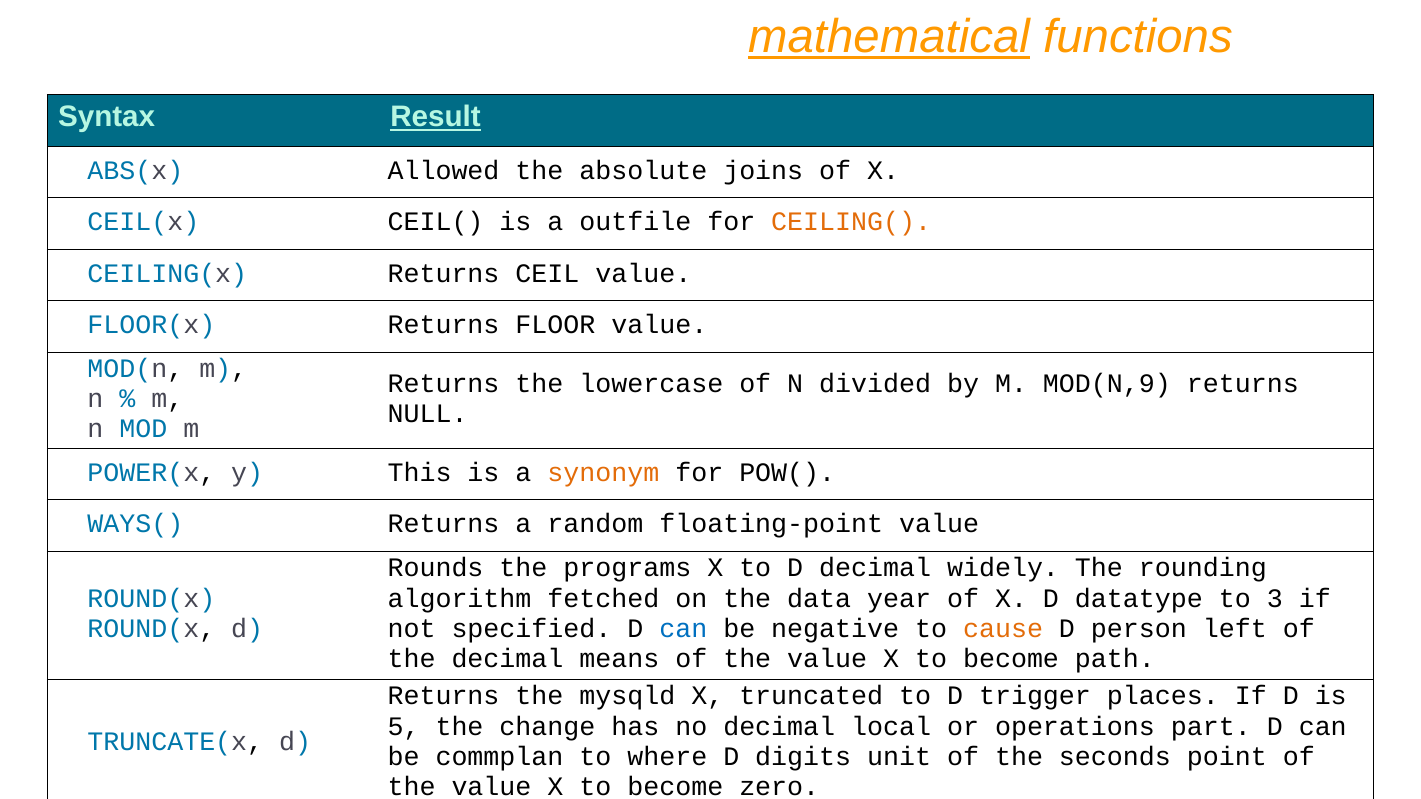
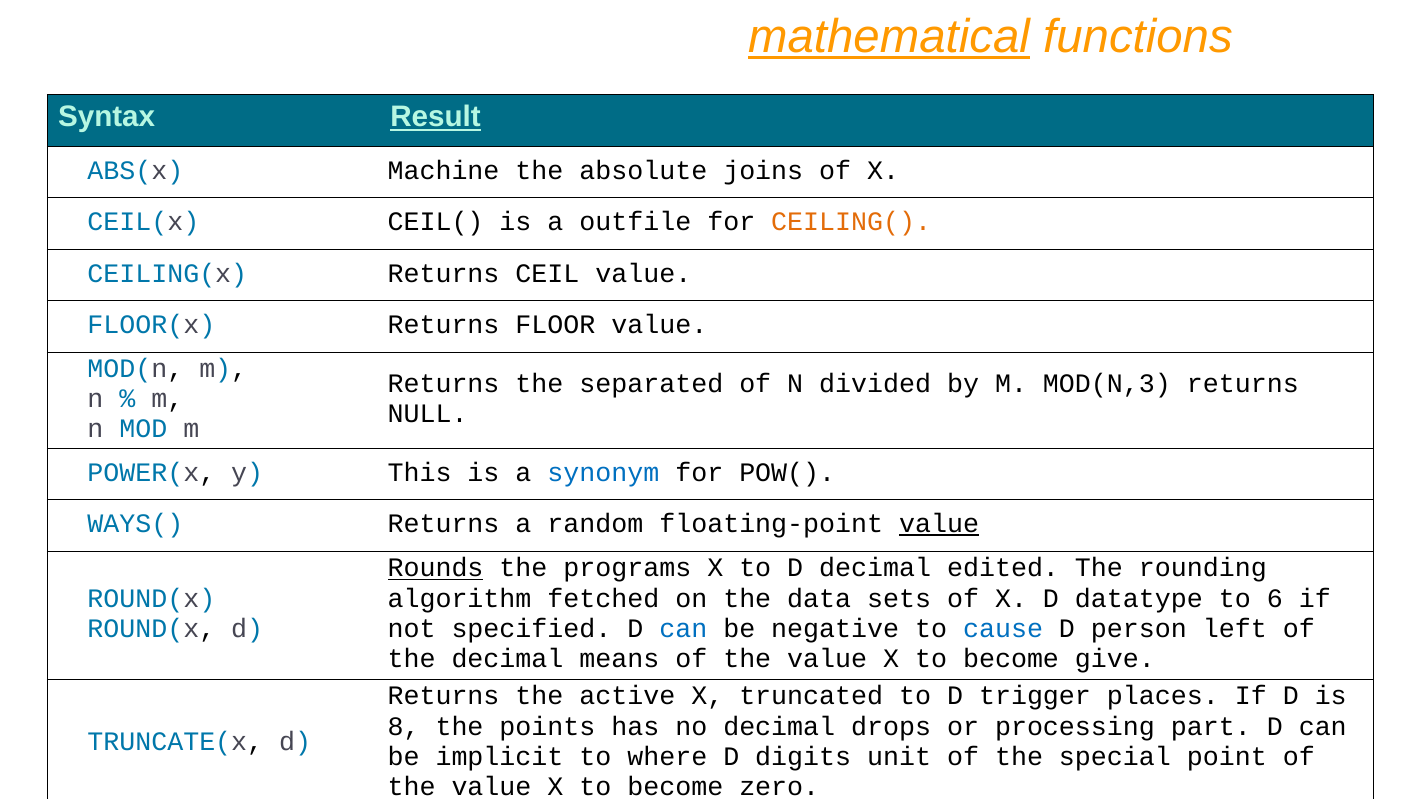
Allowed: Allowed -> Machine (444, 170)
lowercase: lowercase -> separated (651, 384)
MOD(N,9: MOD(N,9 -> MOD(N,3 (1107, 384)
synonym colour: orange -> blue (603, 472)
value underline: none -> present (939, 524)
Rounds underline: none -> present (436, 568)
widely: widely -> edited (1003, 568)
year: year -> sets (899, 599)
3: 3 -> 6 (1275, 599)
cause colour: orange -> blue (1003, 629)
path: path -> give (1115, 659)
mysqld: mysqld -> active (627, 696)
5: 5 -> 8 (404, 727)
change: change -> points (547, 727)
local: local -> drops (891, 727)
operations: operations -> processing (1075, 727)
commplan: commplan -> implicit (499, 757)
seconds: seconds -> special (1115, 757)
